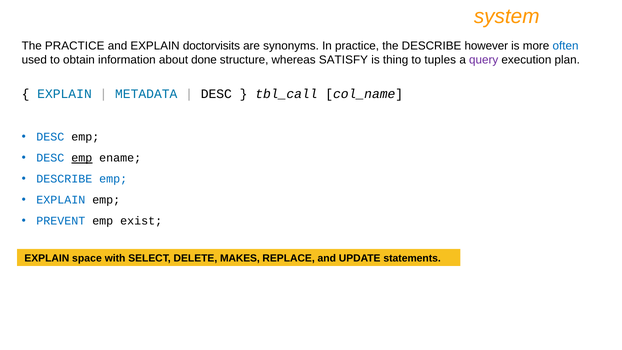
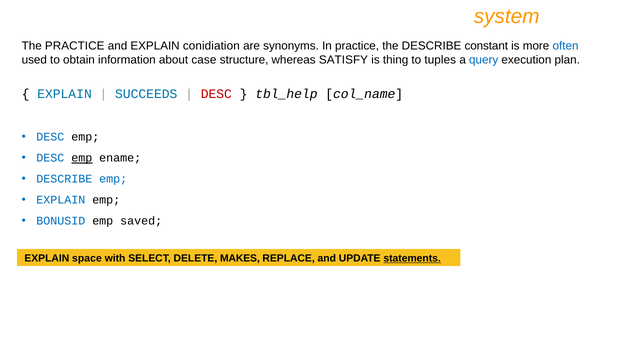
doctorvisits: doctorvisits -> conidiation (211, 46)
however: however -> constant (486, 46)
done: done -> case (204, 60)
query colour: purple -> blue (484, 60)
METADATA: METADATA -> SUCCEEDS (146, 94)
DESC colour: black -> red (216, 94)
tbl_call: tbl_call -> tbl_help (286, 94)
PREVENT: PREVENT -> BONUSID (61, 221)
exist: exist -> saved (141, 221)
statements underline: none -> present (412, 258)
